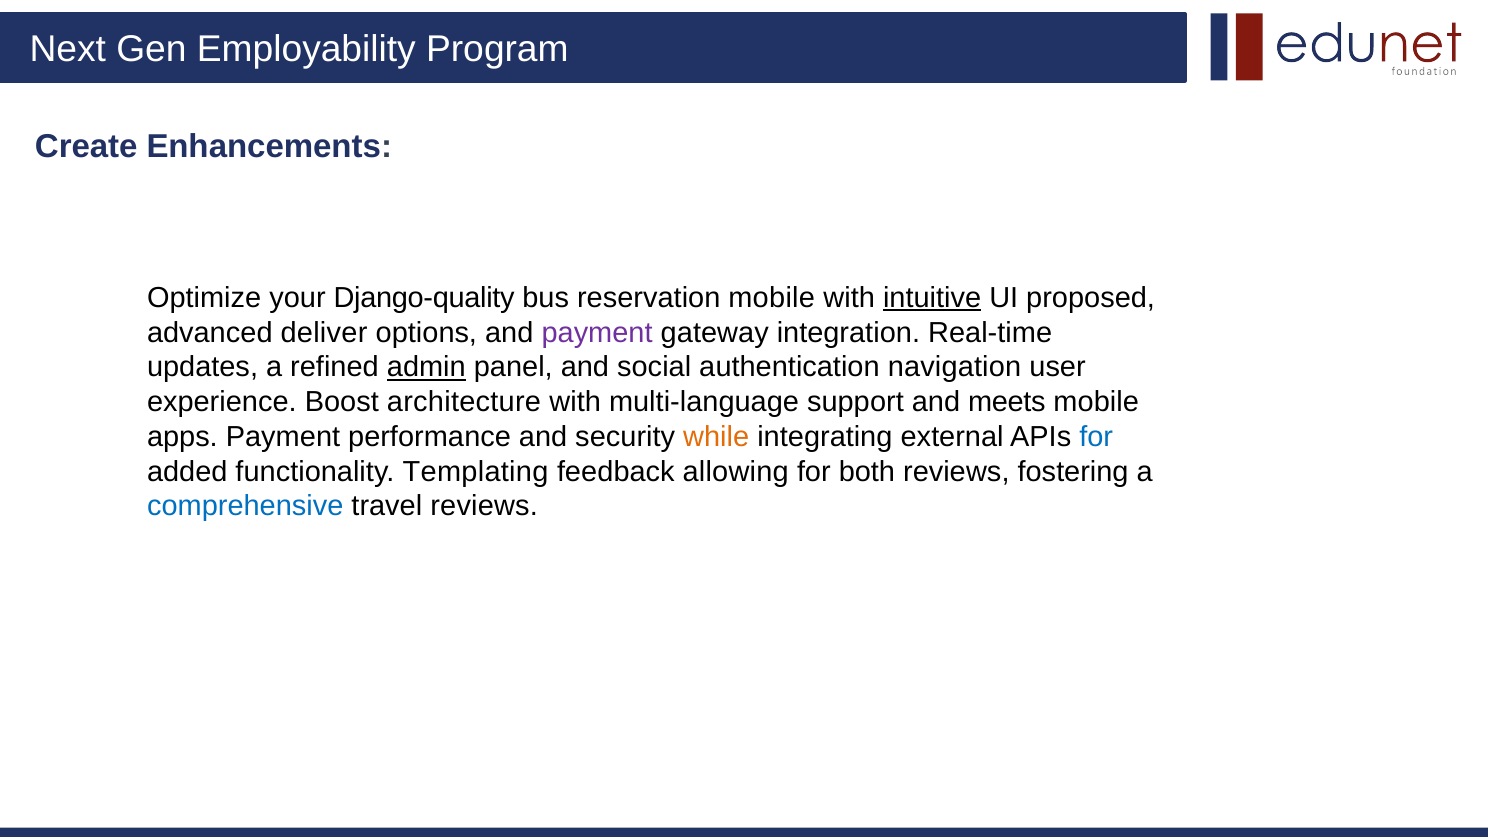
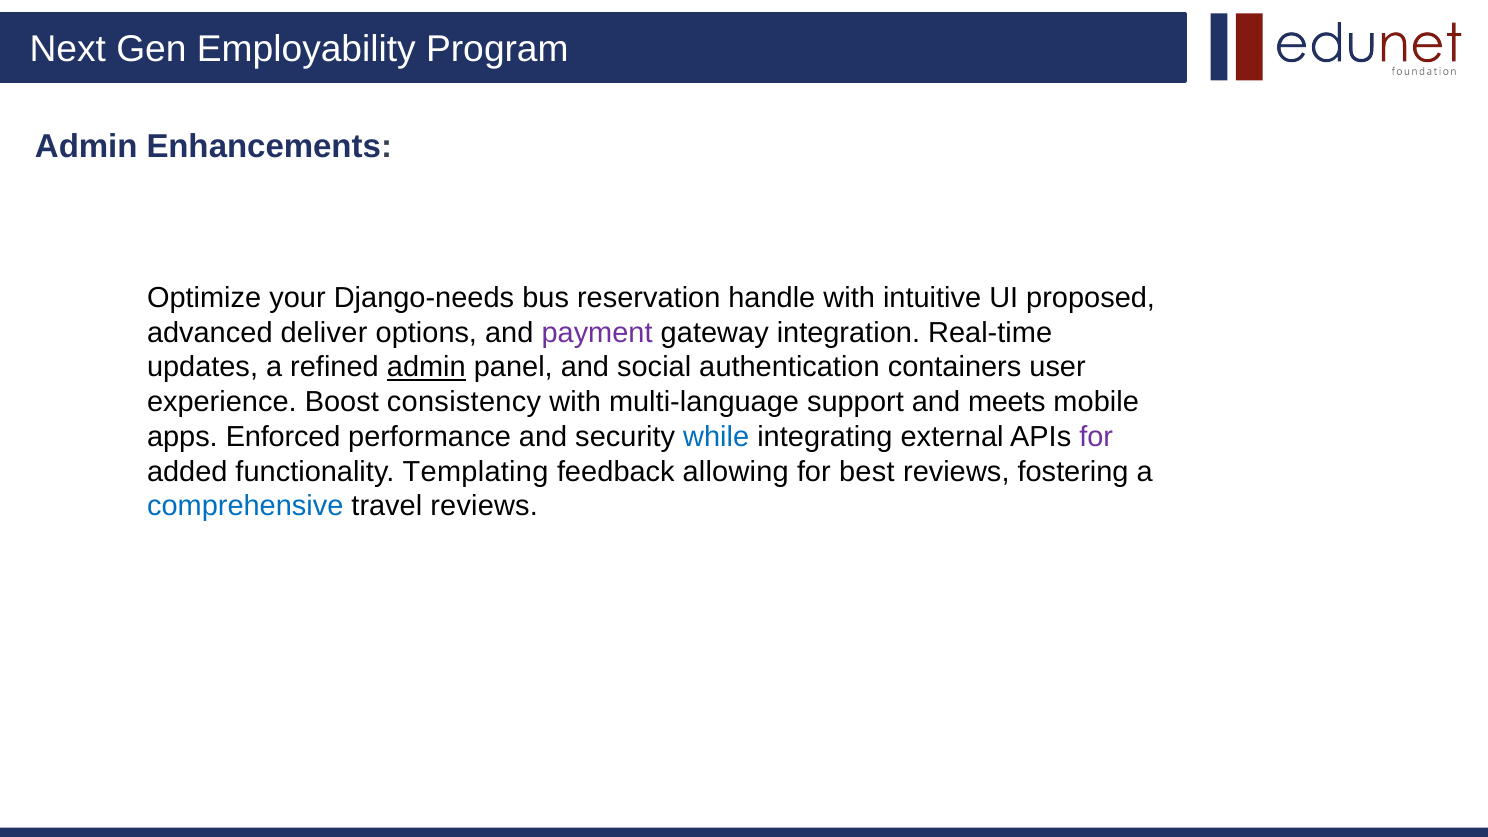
Create: Create -> Admin (86, 147)
Django-quality: Django-quality -> Django-needs (424, 298)
reservation mobile: mobile -> handle (772, 298)
intuitive underline: present -> none (932, 298)
navigation: navigation -> containers (955, 367)
architecture: architecture -> consistency (464, 402)
apps Payment: Payment -> Enforced (283, 437)
while colour: orange -> blue (716, 437)
for colour: blue -> purple (1096, 437)
both: both -> best (867, 472)
